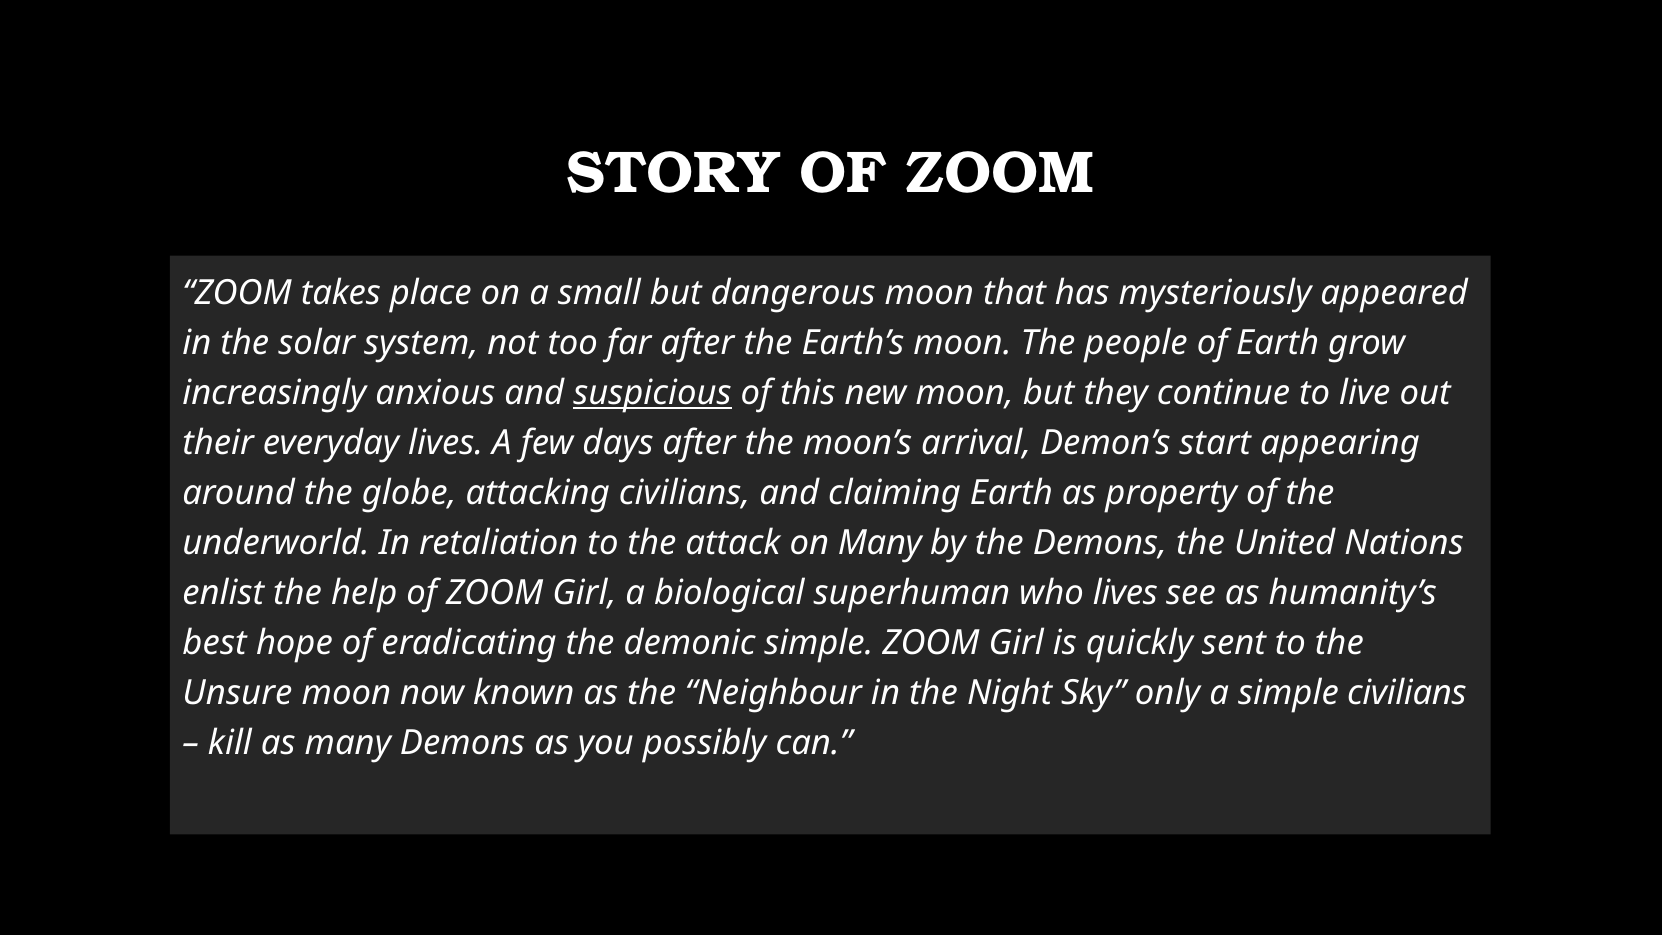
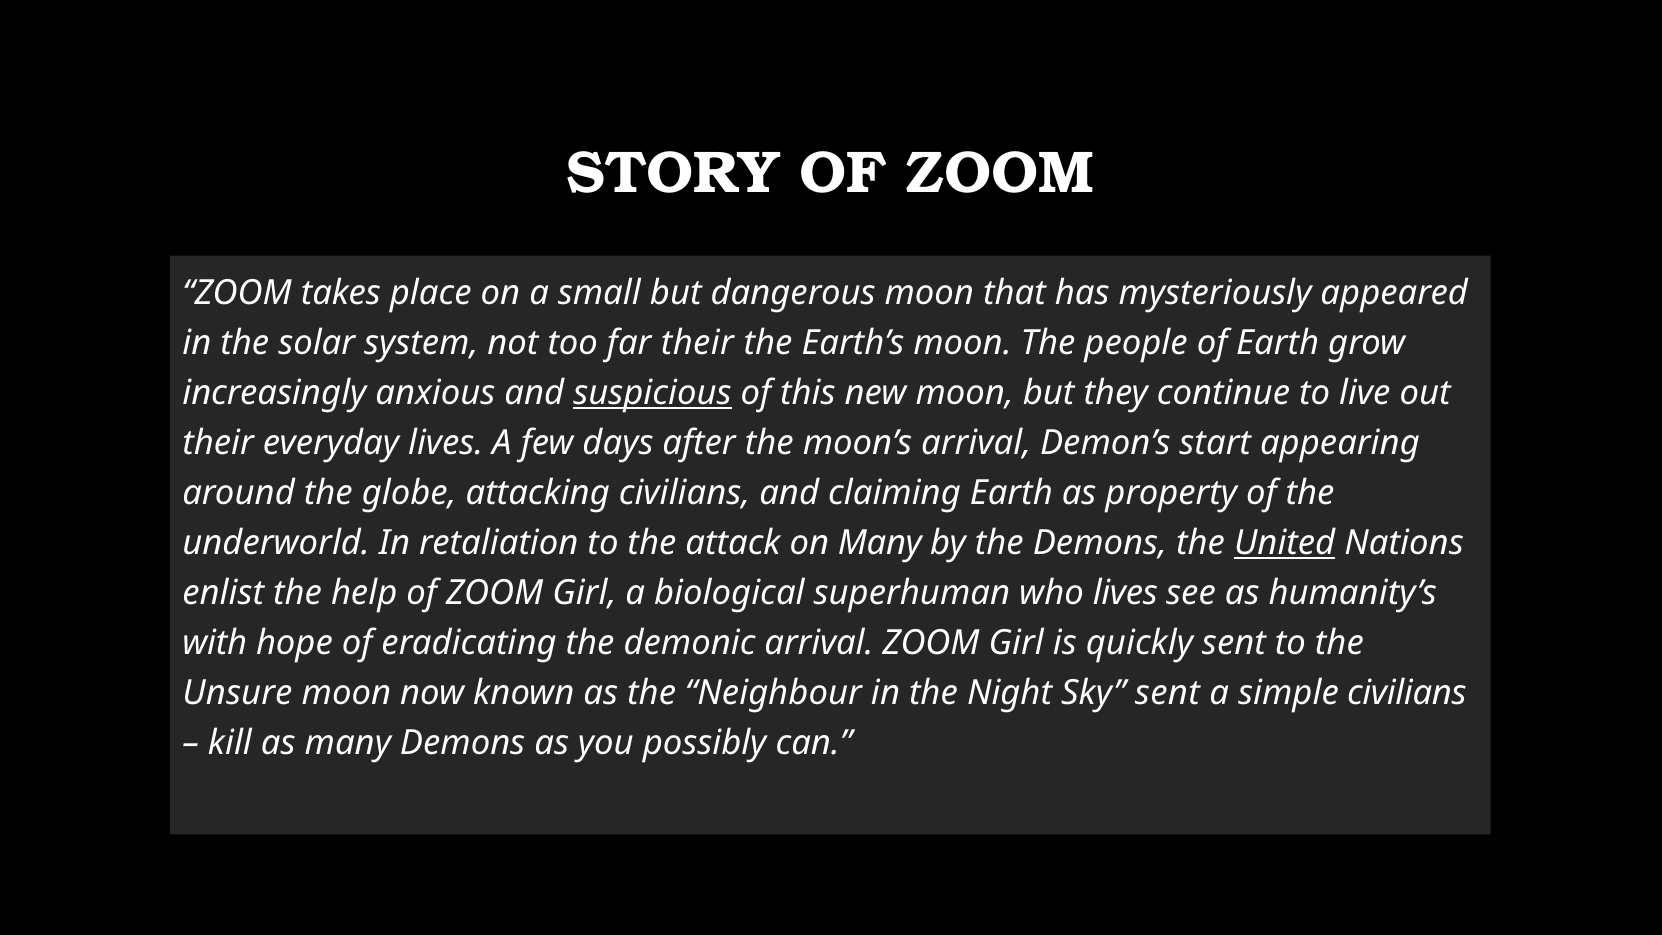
far after: after -> their (697, 343)
United underline: none -> present (1285, 543)
best: best -> with (215, 643)
demonic simple: simple -> arrival (819, 643)
Sky only: only -> sent (1167, 693)
